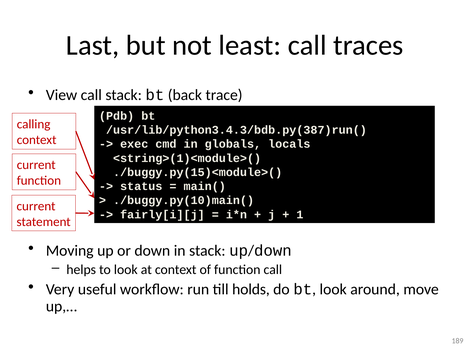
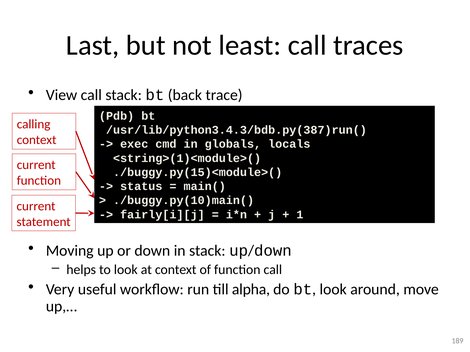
holds: holds -> alpha (251, 290)
